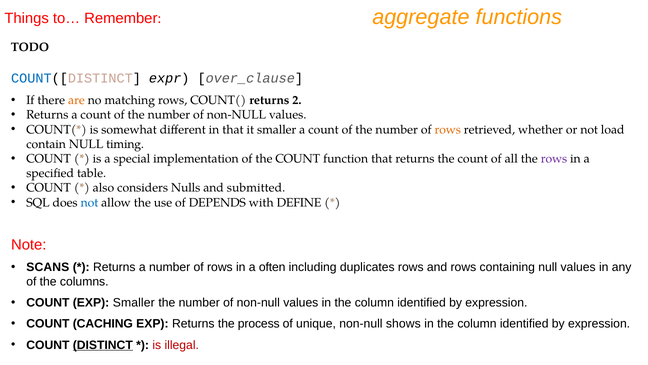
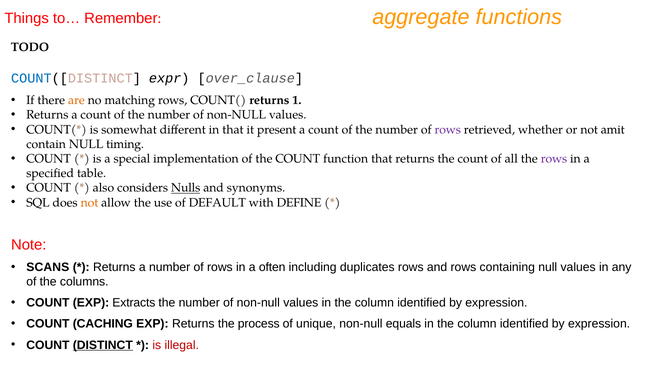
2: 2 -> 1 (297, 100)
it smaller: smaller -> present (277, 129)
rows colour: orange -> purple (448, 129)
load: load -> amit (613, 129)
Nulls underline: none -> present (186, 188)
submitted: submitted -> synonyms (256, 188)
not colour: blue -> orange (89, 202)
DEPENDS: DEPENDS -> DEFAULT (217, 202)
EXP Smaller: Smaller -> Extracts (134, 302)
shows: shows -> equals (403, 323)
